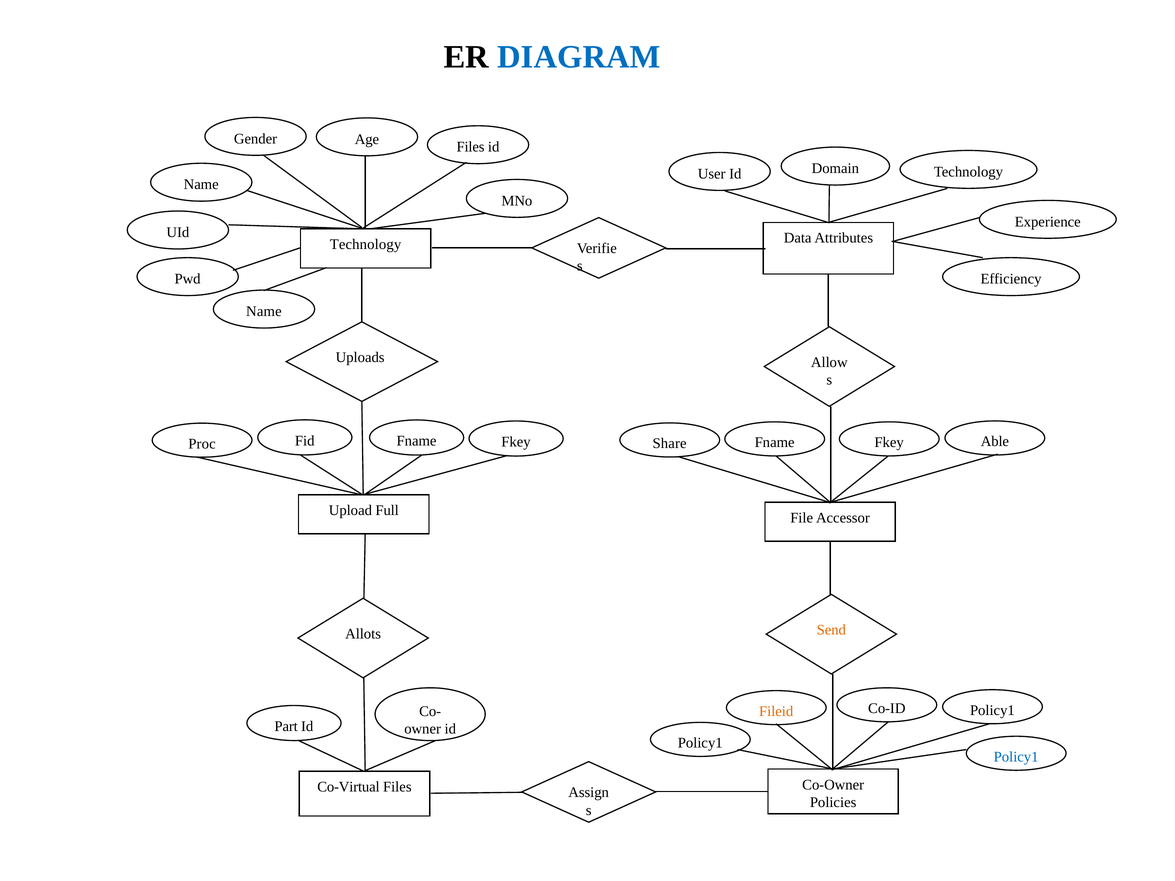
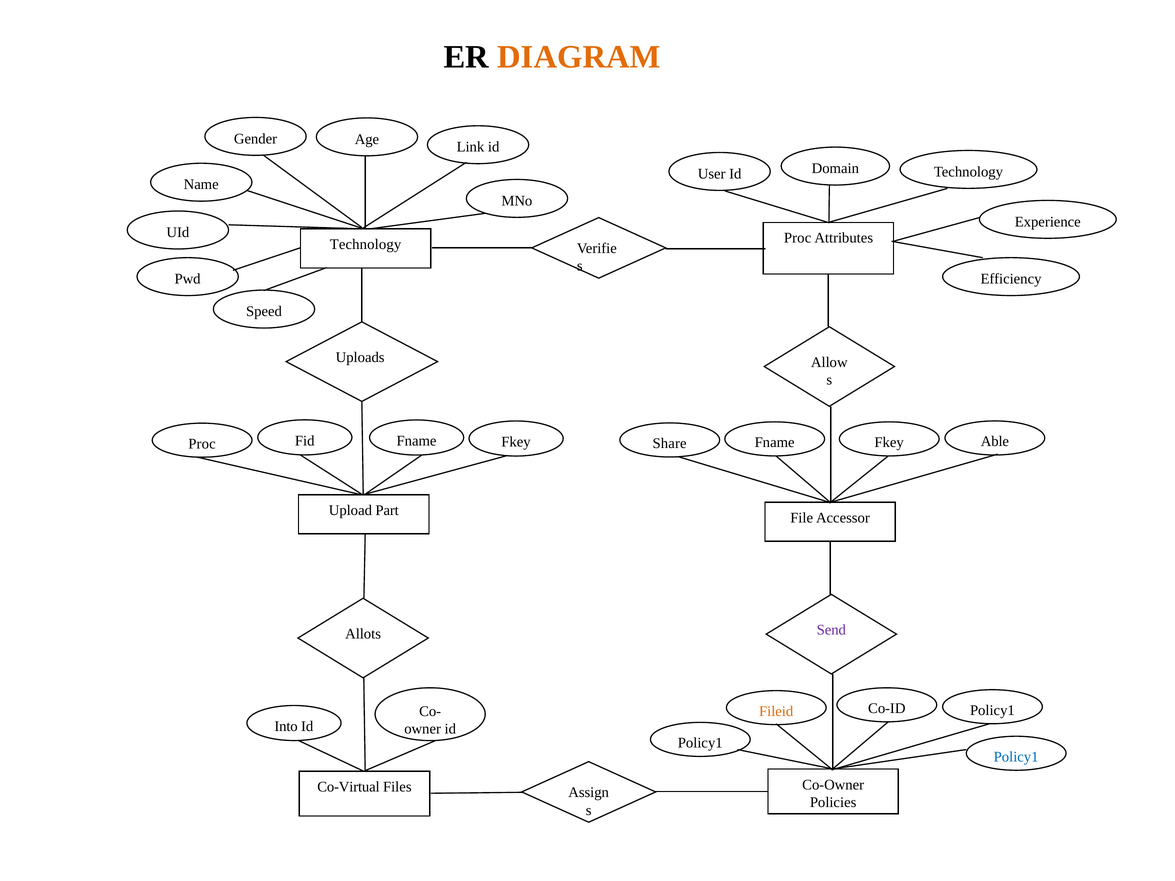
DIAGRAM colour: blue -> orange (579, 57)
Files: Files -> Link (470, 147)
Data: Data -> Proc (798, 238)
Name: Name -> Speed (264, 311)
Full: Full -> Part (387, 511)
Send colour: orange -> purple (831, 630)
Part: Part -> Into (286, 727)
